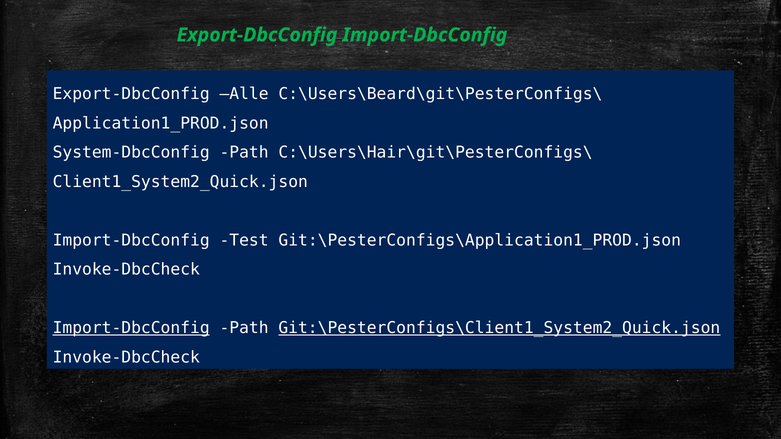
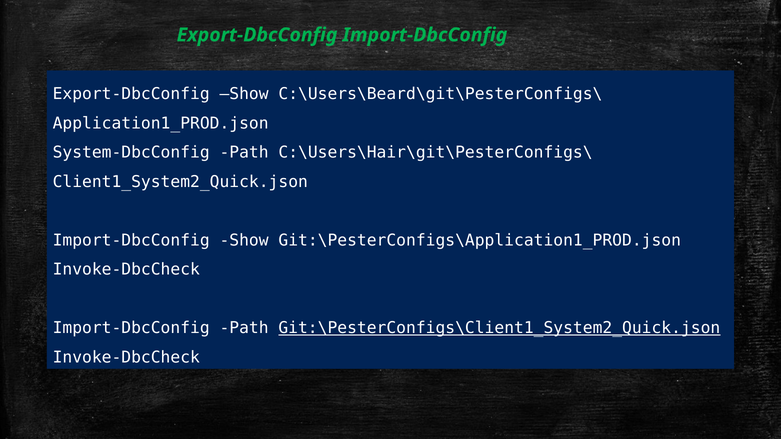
Export-DbcConfig Alle: Alle -> Show (244, 94)
Import-DbcConfig Test: Test -> Show (244, 240)
Import-DbcConfig underline: present -> none (131, 328)
